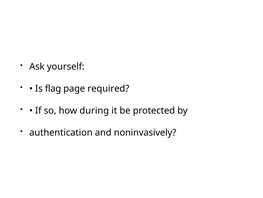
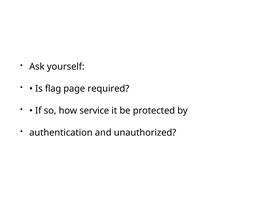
during: during -> service (94, 110)
noninvasively: noninvasively -> unauthorized (145, 132)
